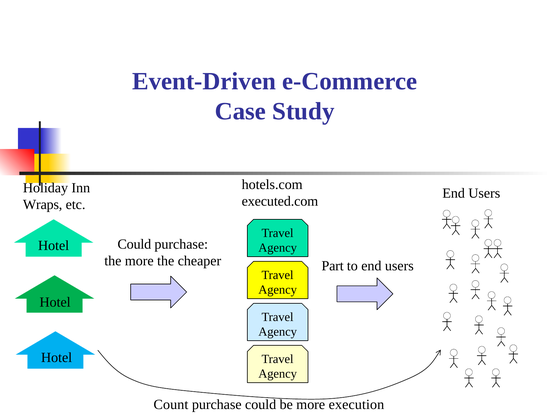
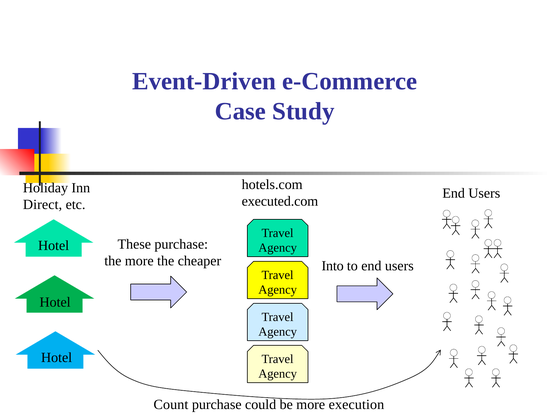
Wraps: Wraps -> Direct (43, 205)
Could: Could -> These (134, 244)
Part: Part -> Into (333, 266)
